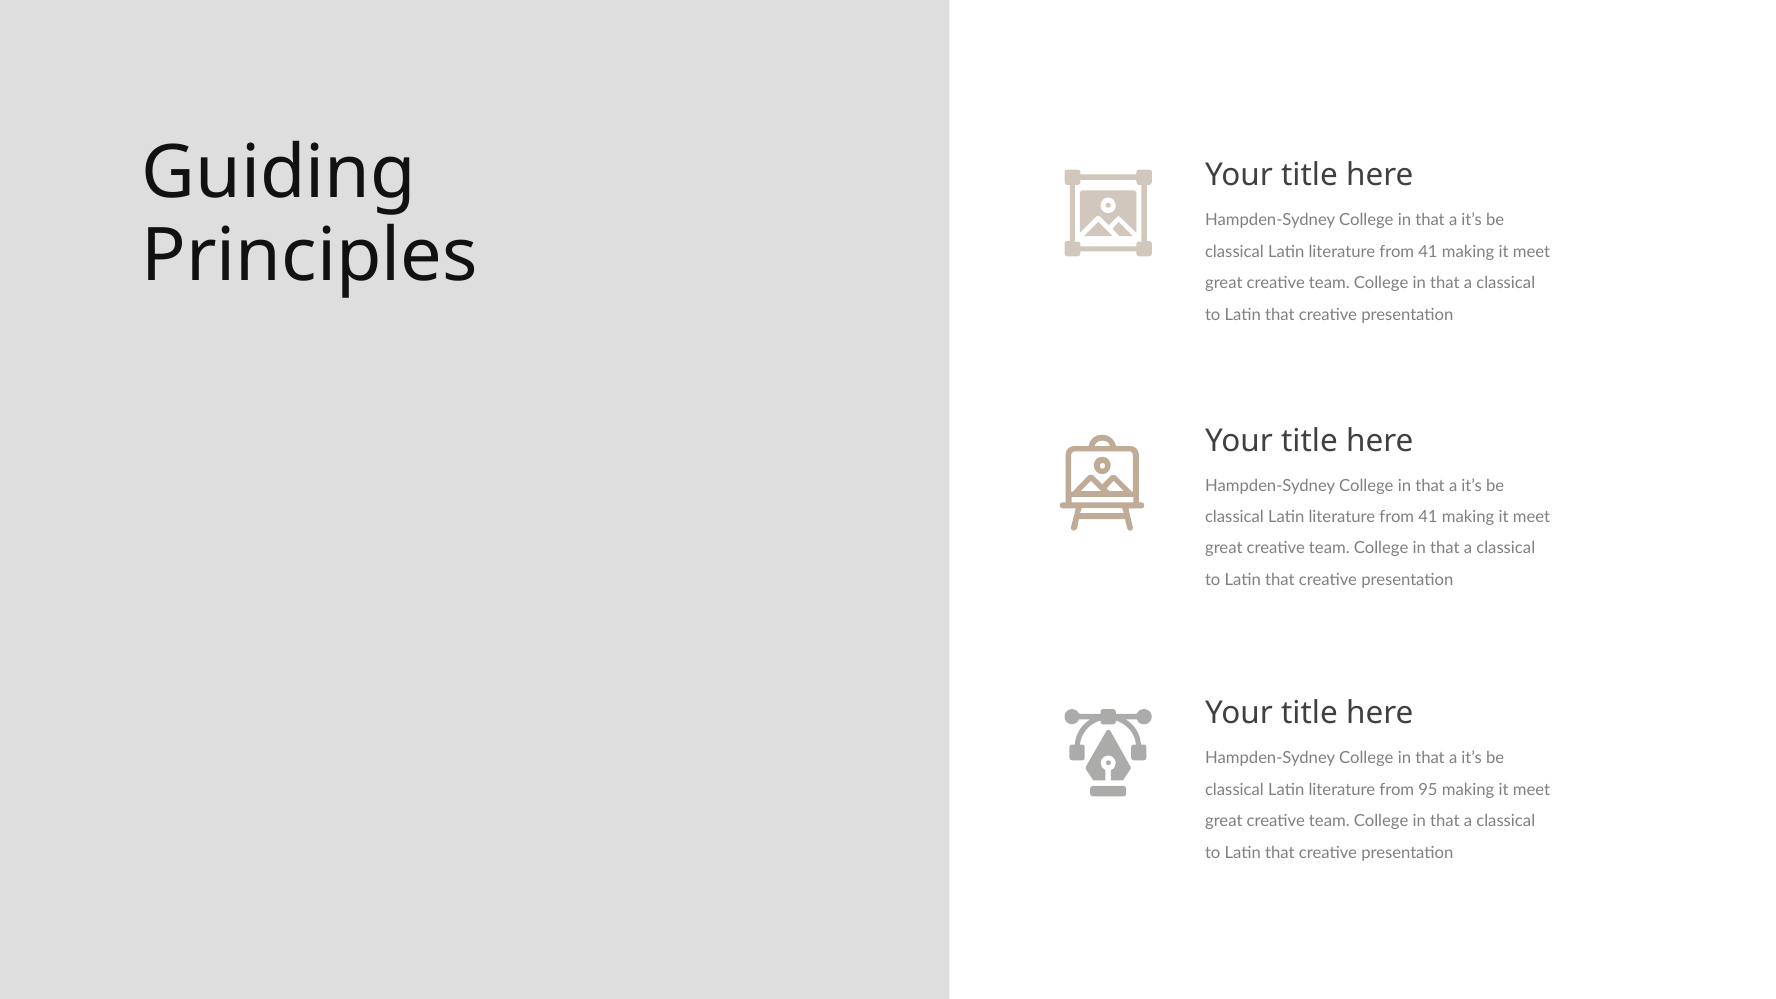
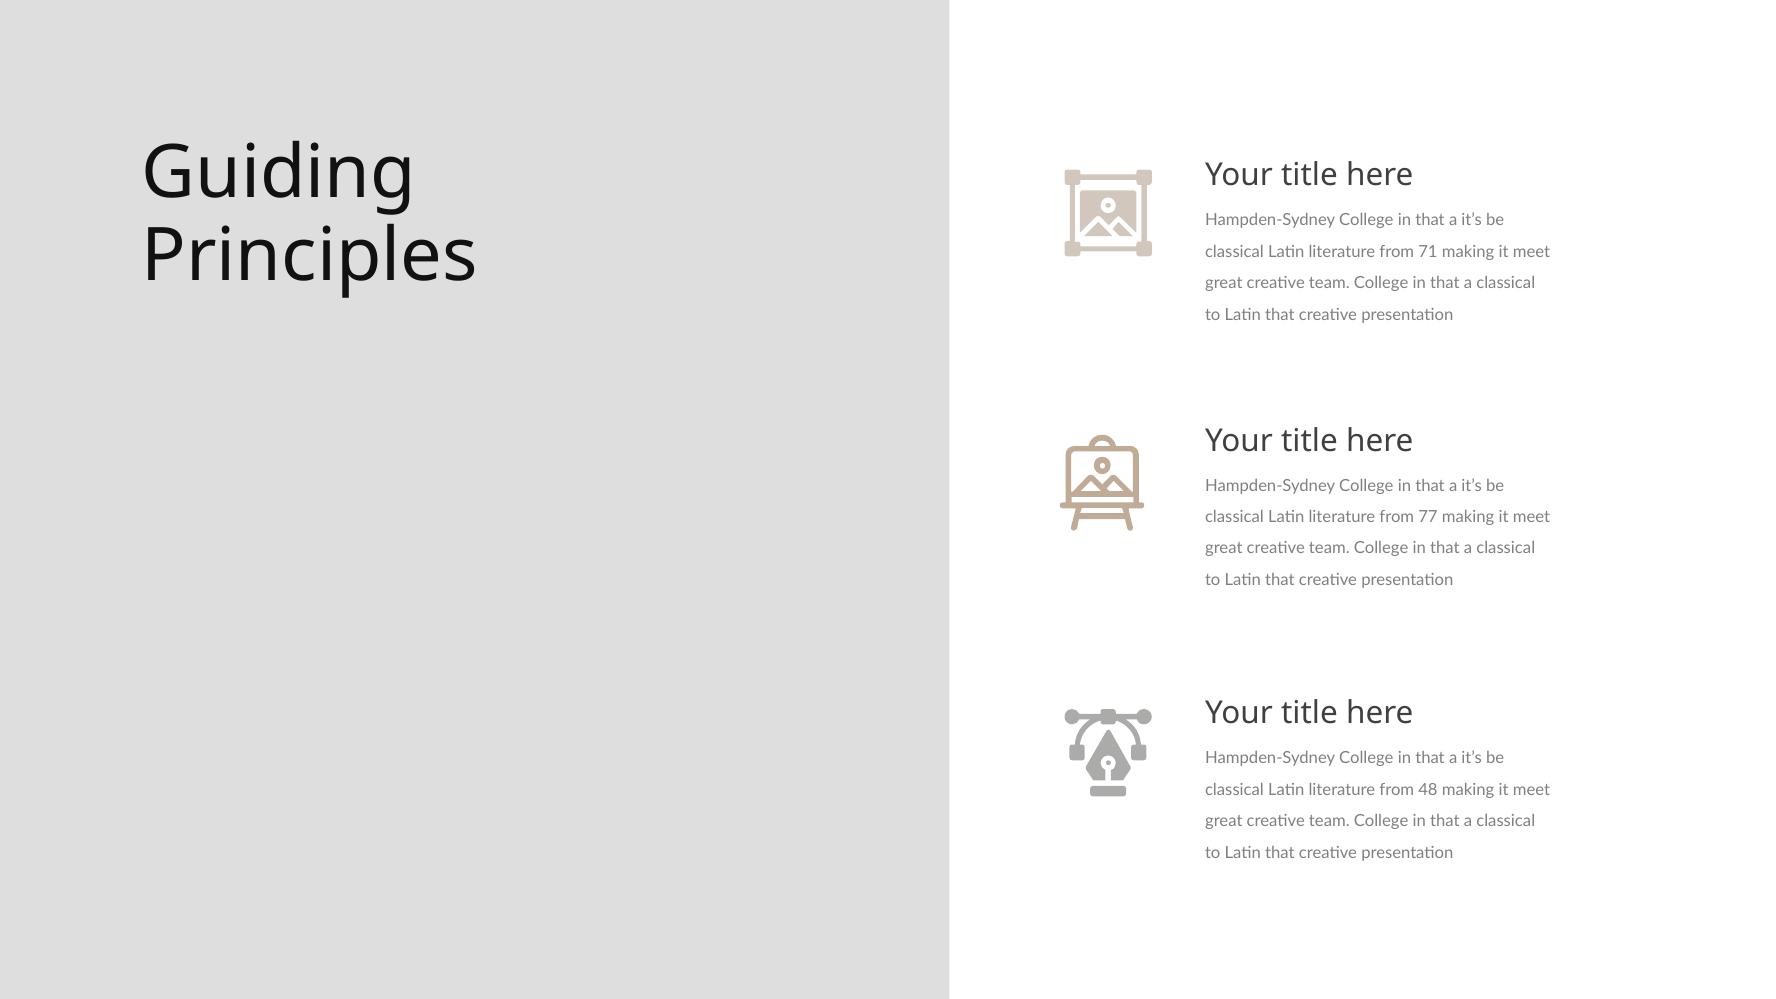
41: 41 -> 71 (1428, 252)
41: 41 -> 77 (1428, 517)
95: 95 -> 48 (1428, 790)
